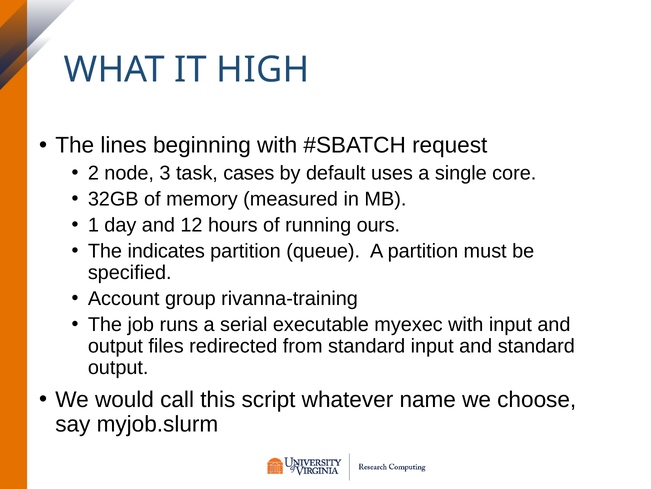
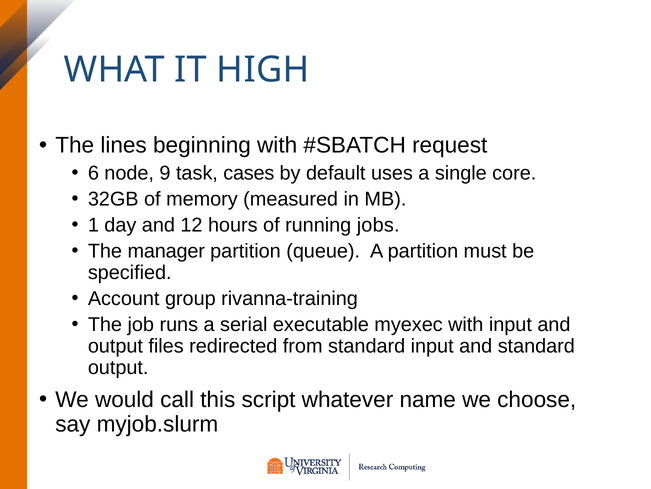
2: 2 -> 6 (93, 173)
3: 3 -> 9 (165, 173)
ours: ours -> jobs (378, 225)
indicates: indicates -> manager (166, 251)
